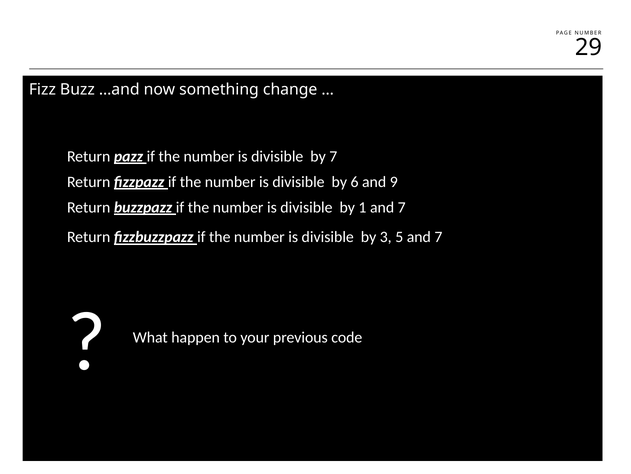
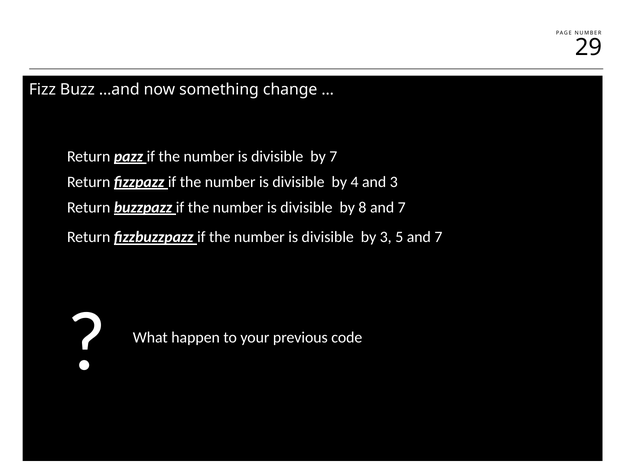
6: 6 -> 4 (355, 182)
and 9: 9 -> 3 (394, 182)
1: 1 -> 8 (362, 207)
